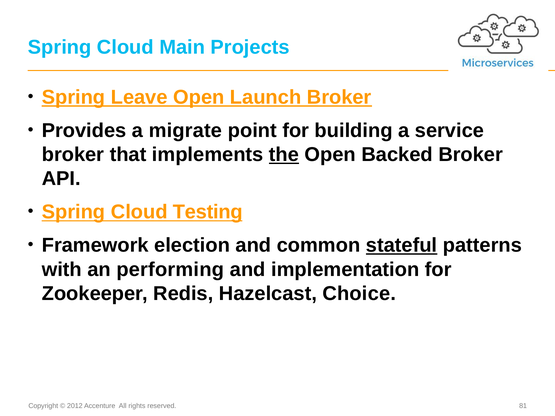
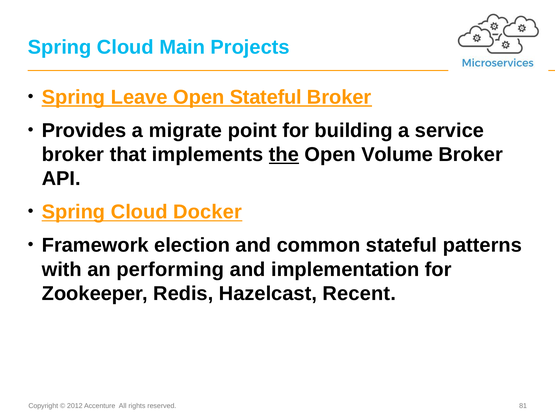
Open Launch: Launch -> Stateful (266, 97)
Backed: Backed -> Volume (397, 155)
Testing: Testing -> Docker (208, 212)
stateful underline: present -> none (402, 246)
Choice: Choice -> Recent (359, 294)
